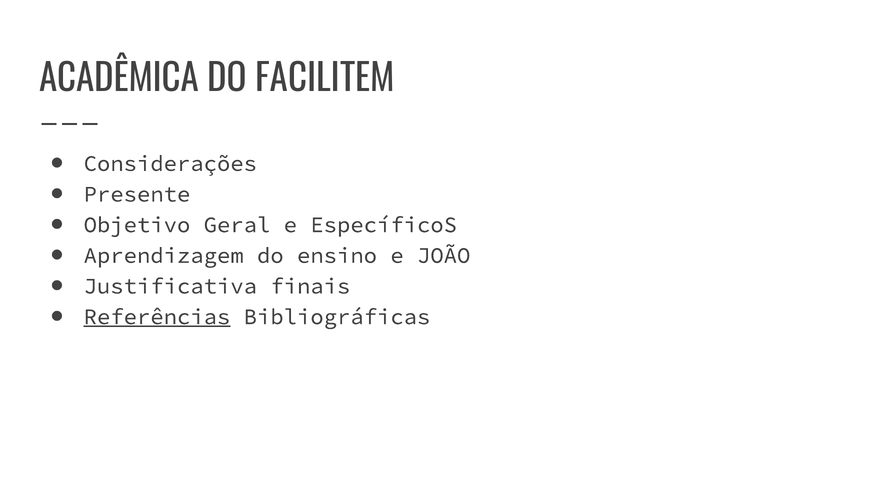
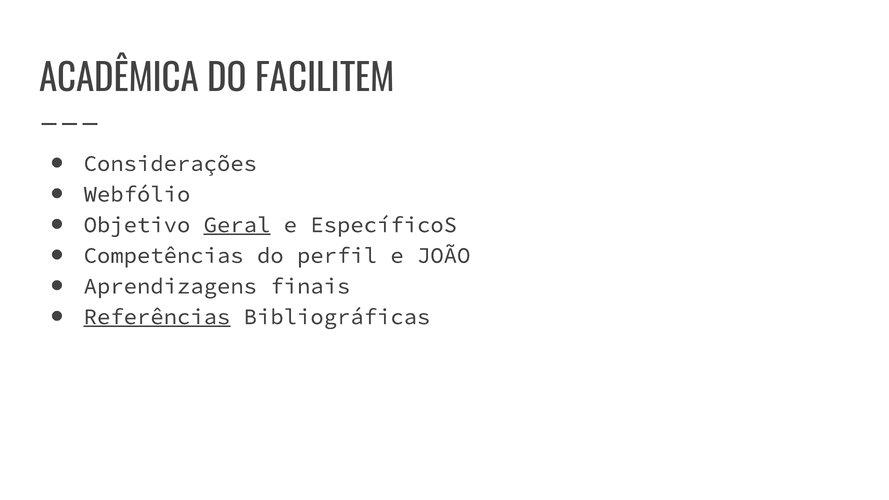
Presente: Presente -> Webfólio (137, 194)
Geral underline: none -> present (237, 225)
Aprendizagem: Aprendizagem -> Competências (164, 256)
ensino: ensino -> perfil (337, 256)
Justificativa: Justificativa -> Aprendizagens (170, 286)
